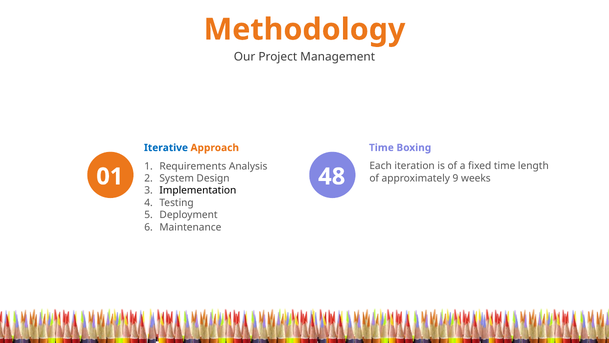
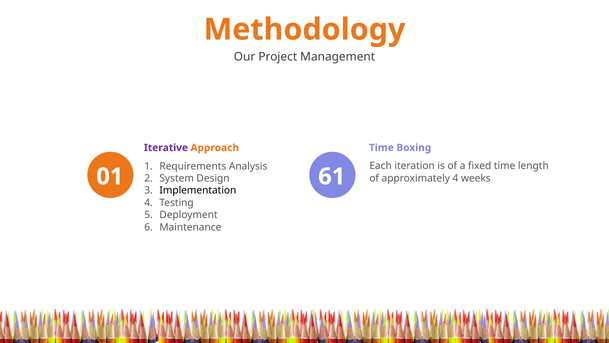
Iterative colour: blue -> purple (166, 148)
48: 48 -> 61 (332, 176)
approximately 9: 9 -> 4 (456, 178)
